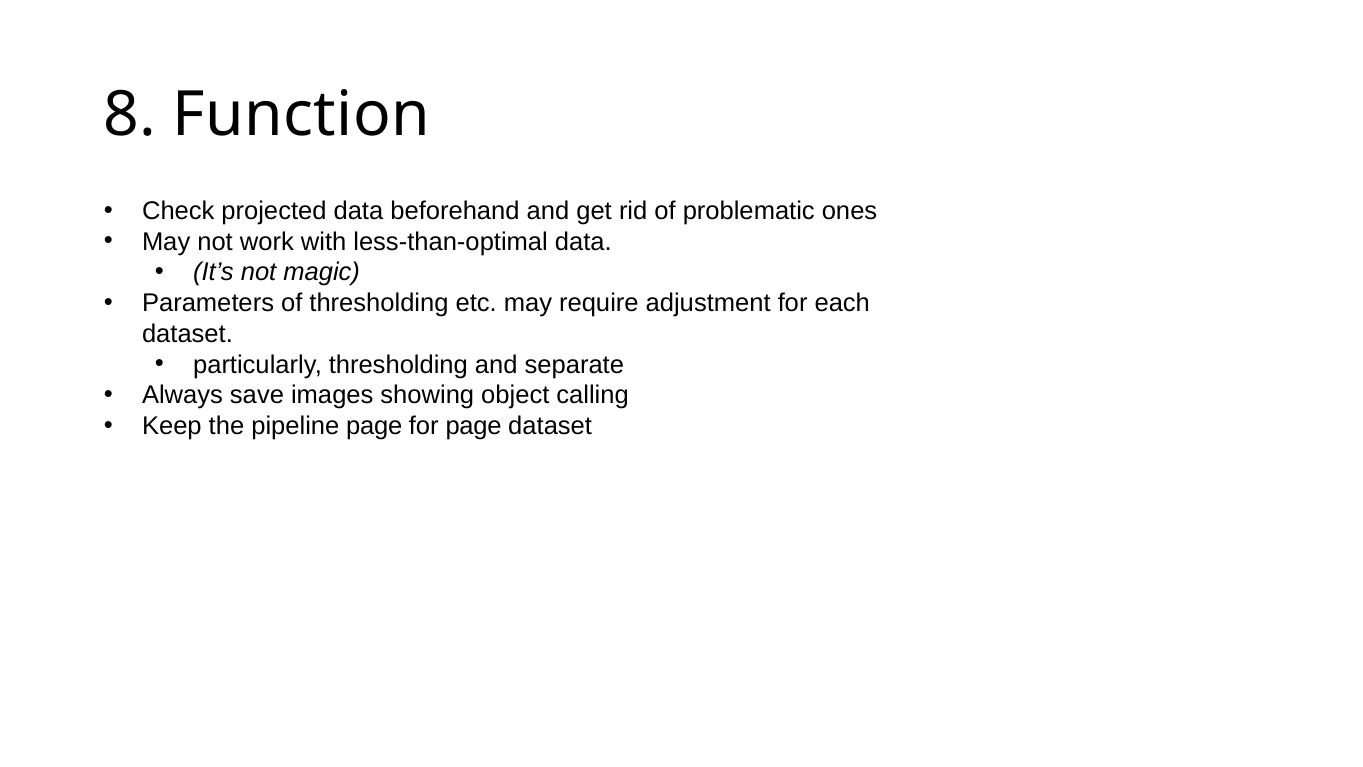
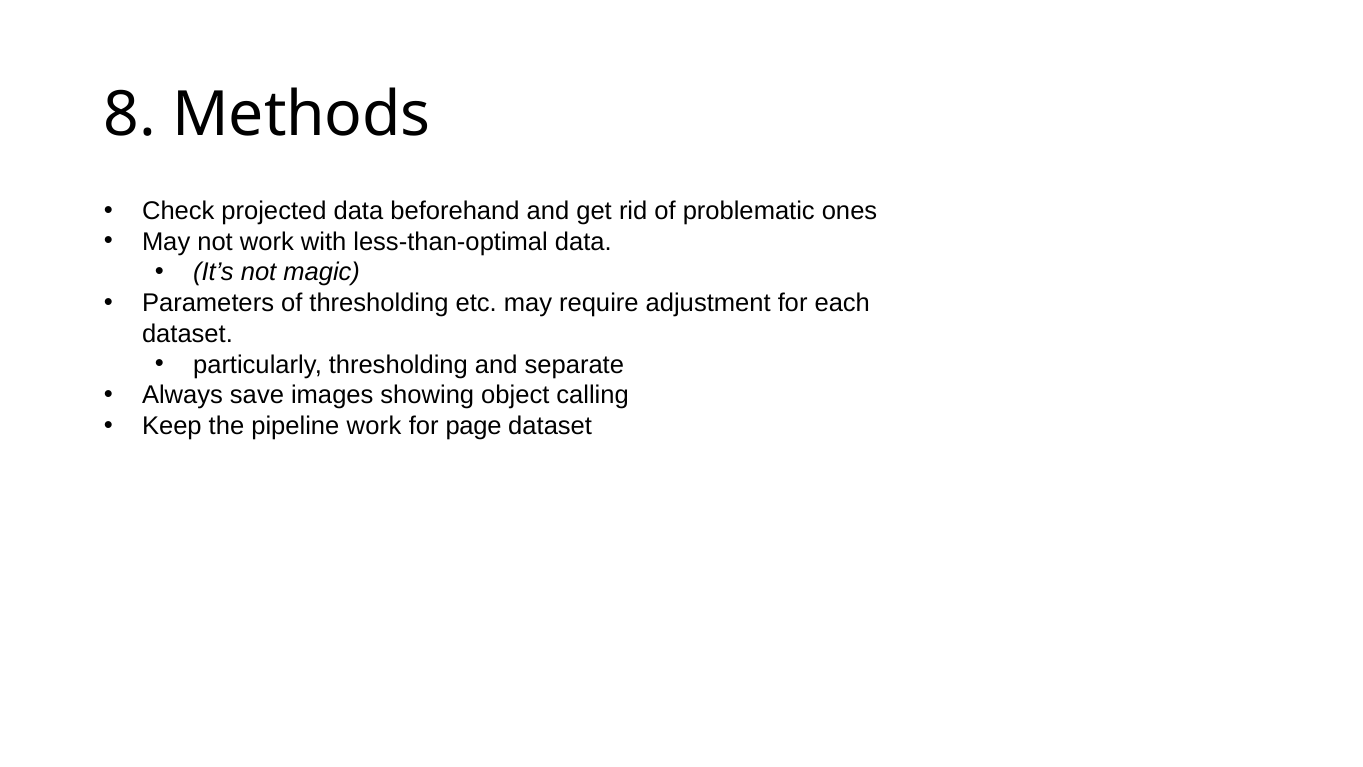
Function: Function -> Methods (302, 114)
pipeline page: page -> work (374, 426)
